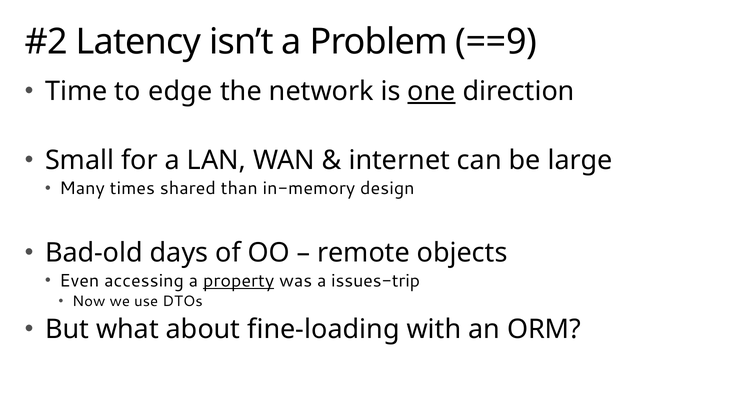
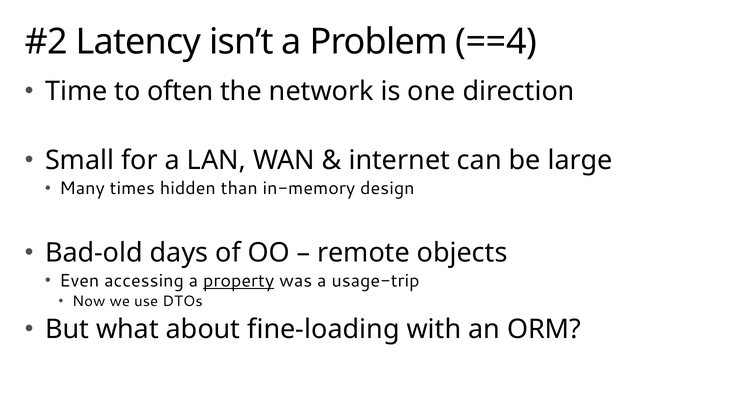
==9: ==9 -> ==4 (496, 42)
edge: edge -> often (181, 91)
one underline: present -> none (432, 91)
shared: shared -> hidden (188, 188)
issues-trip: issues-trip -> usage-trip (376, 280)
